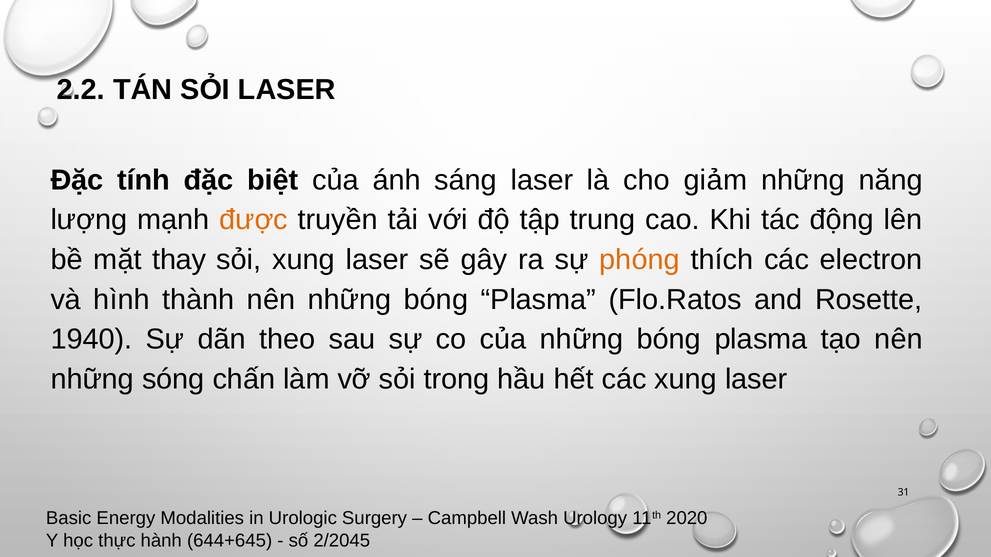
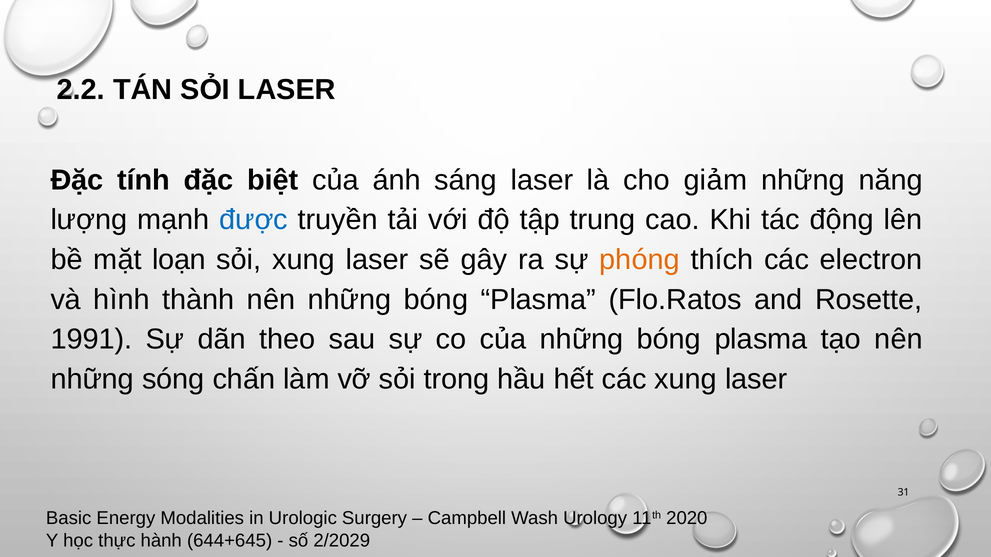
được colour: orange -> blue (254, 220)
thay: thay -> loạn (179, 260)
1940: 1940 -> 1991 (91, 340)
2/2045: 2/2045 -> 2/2029 (342, 541)
